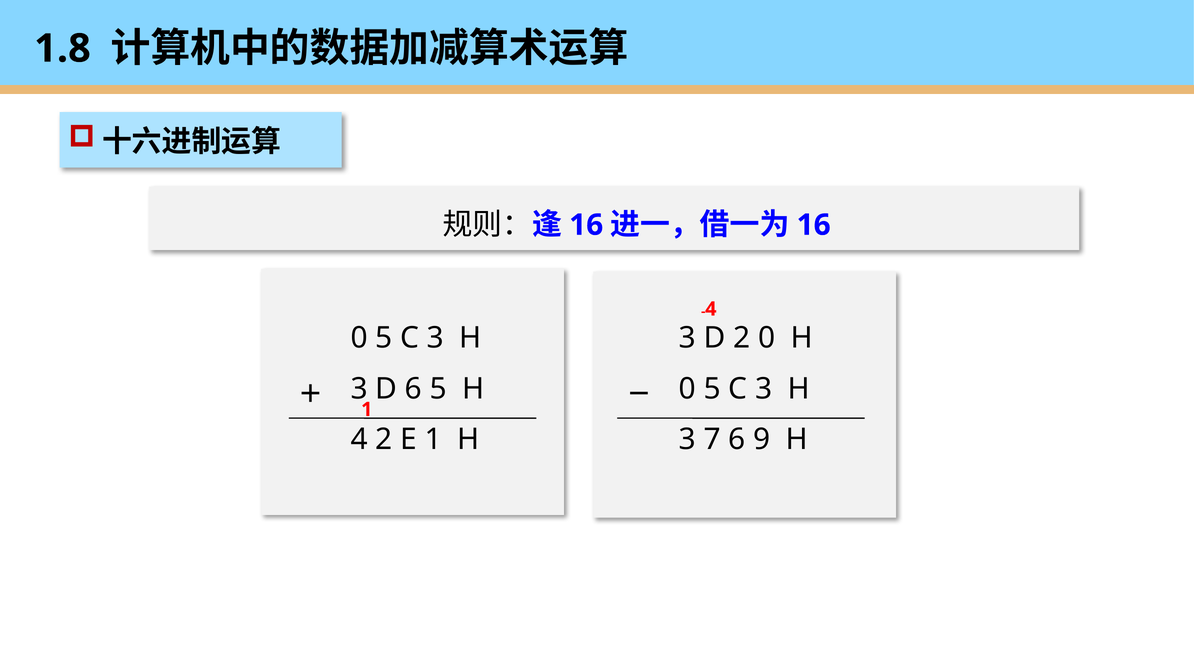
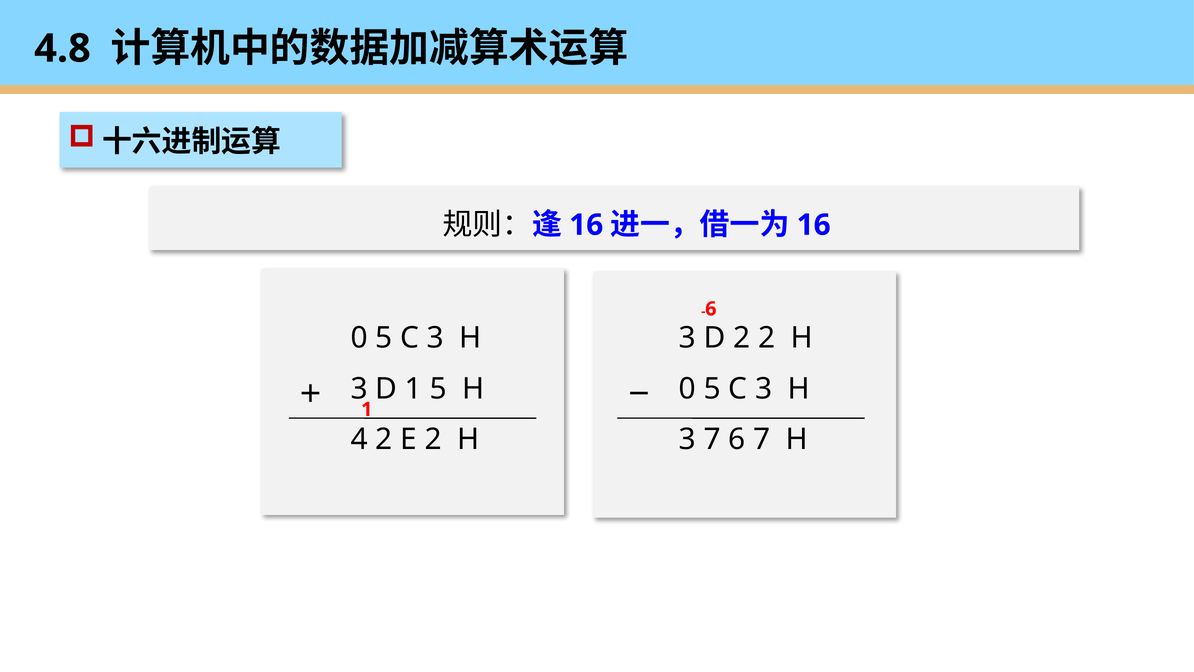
1.8: 1.8 -> 4.8 (62, 49)
4: 4 -> 6 (711, 309)
2 0: 0 -> 2 (767, 338)
D 6: 6 -> 1 (413, 389)
E 1: 1 -> 2 (433, 439)
6 9: 9 -> 7 (762, 439)
